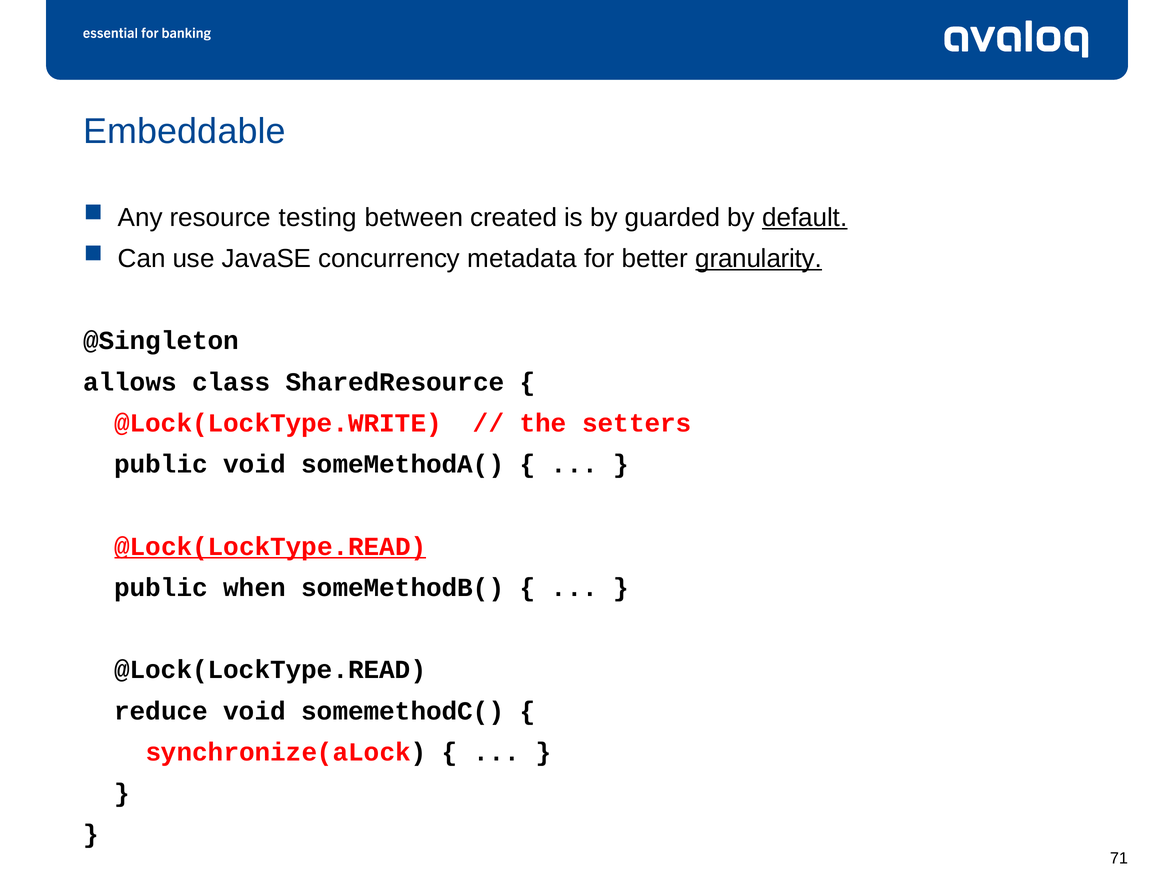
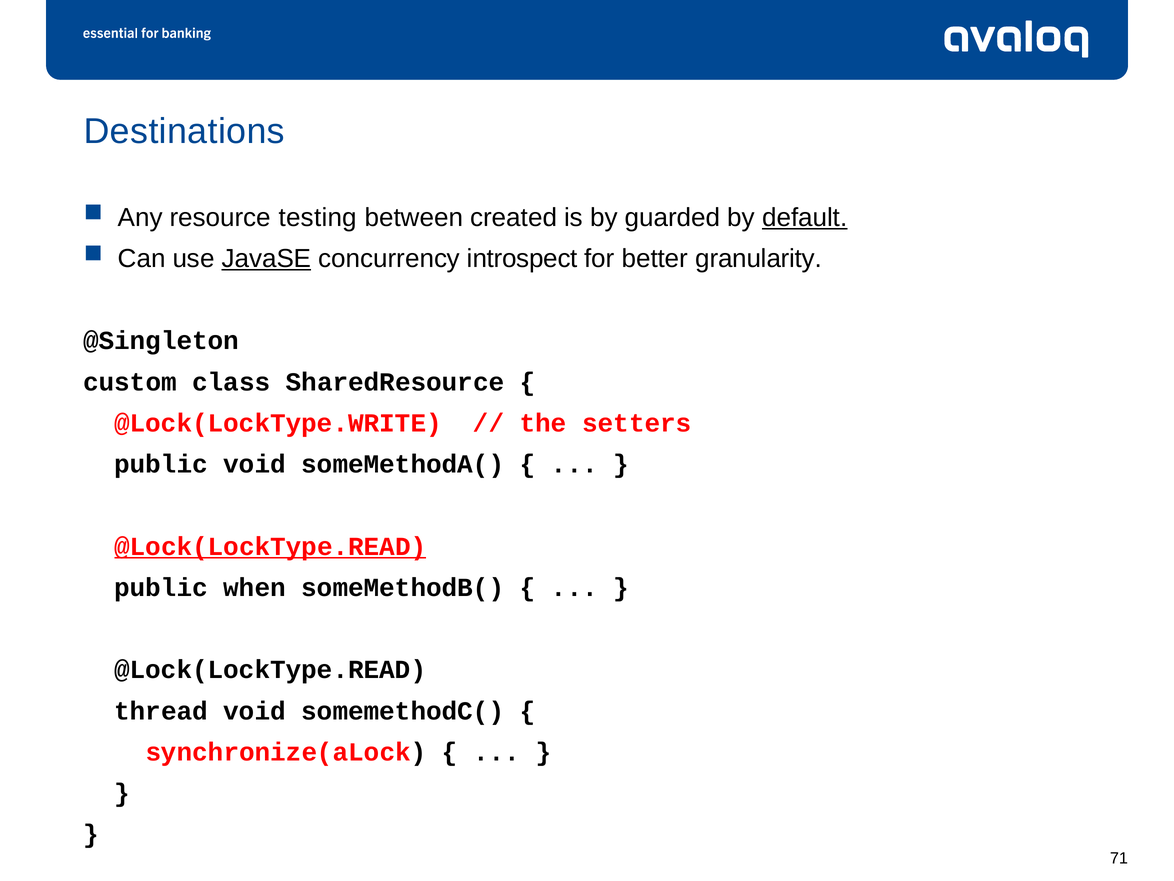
Embeddable: Embeddable -> Destinations (184, 131)
JavaSE underline: none -> present (266, 259)
metadata: metadata -> introspect (522, 259)
granularity underline: present -> none (759, 259)
allows: allows -> custom (130, 382)
reduce: reduce -> thread (161, 710)
